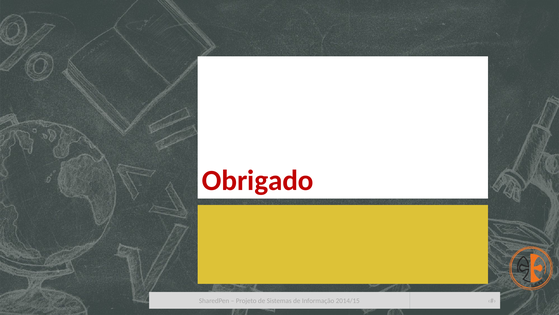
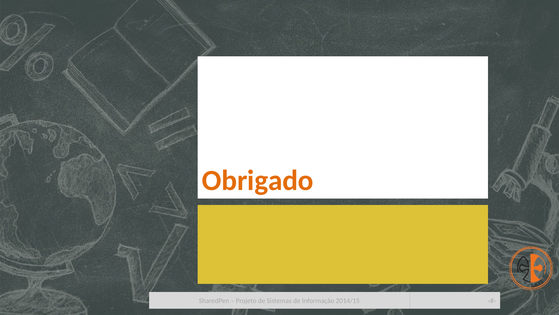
Obrigado colour: red -> orange (258, 180)
